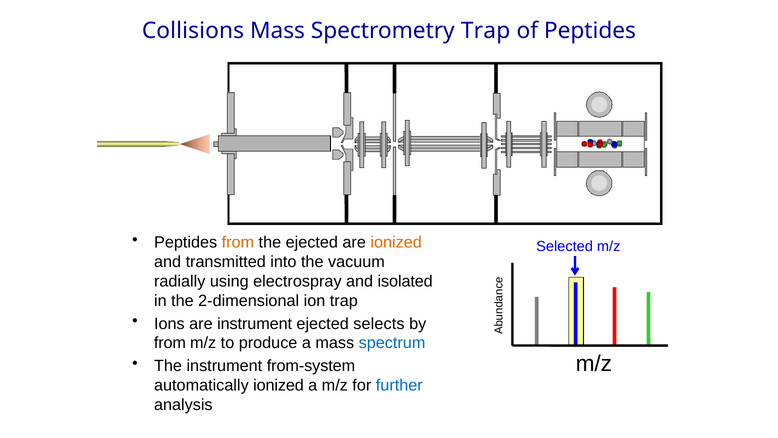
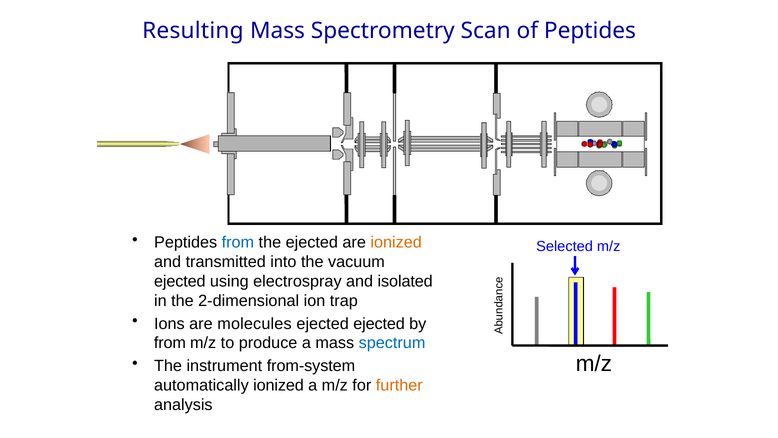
Collisions: Collisions -> Resulting (193, 31)
Spectrometry Trap: Trap -> Scan (486, 31)
from colour: orange -> blue (238, 242)
radially: radially -> ejected (180, 281)
are instrument: instrument -> molecules (254, 323)
ejected selects: selects -> ejected (379, 323)
further colour: blue -> orange (399, 385)
